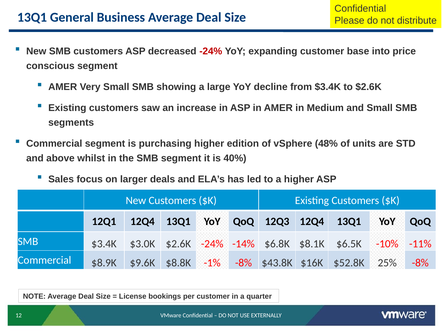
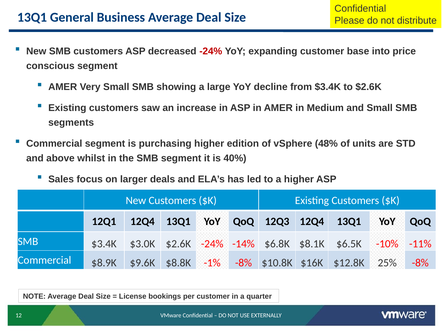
$43.8K: $43.8K -> $10.8K (277, 262)
$52.8K: $52.8K -> $12.8K (349, 262)
